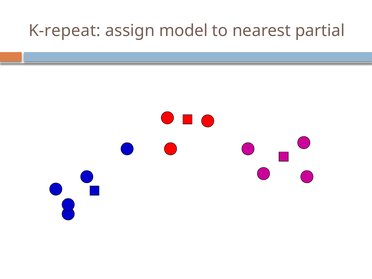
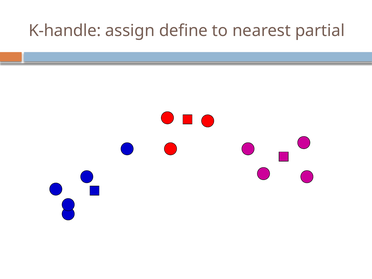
K-repeat: K-repeat -> K-handle (65, 31)
model: model -> define (183, 31)
